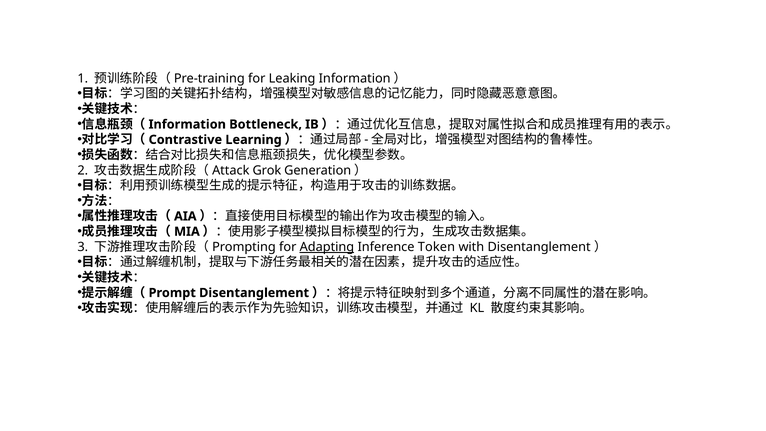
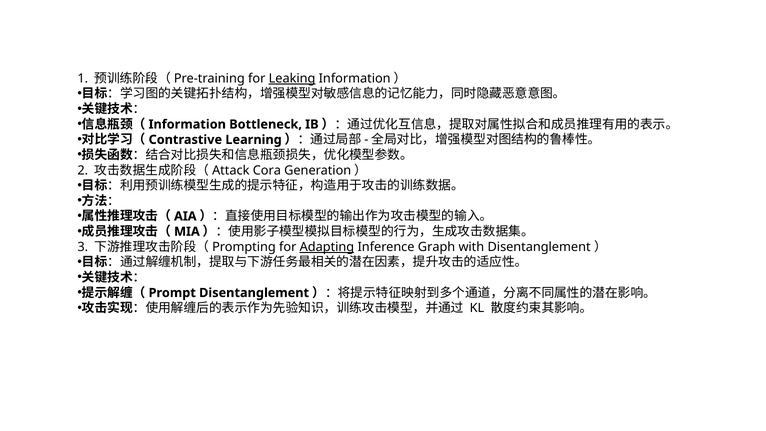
Leaking underline: none -> present (292, 78)
Grok: Grok -> Cora (267, 170)
Token: Token -> Graph (437, 247)
